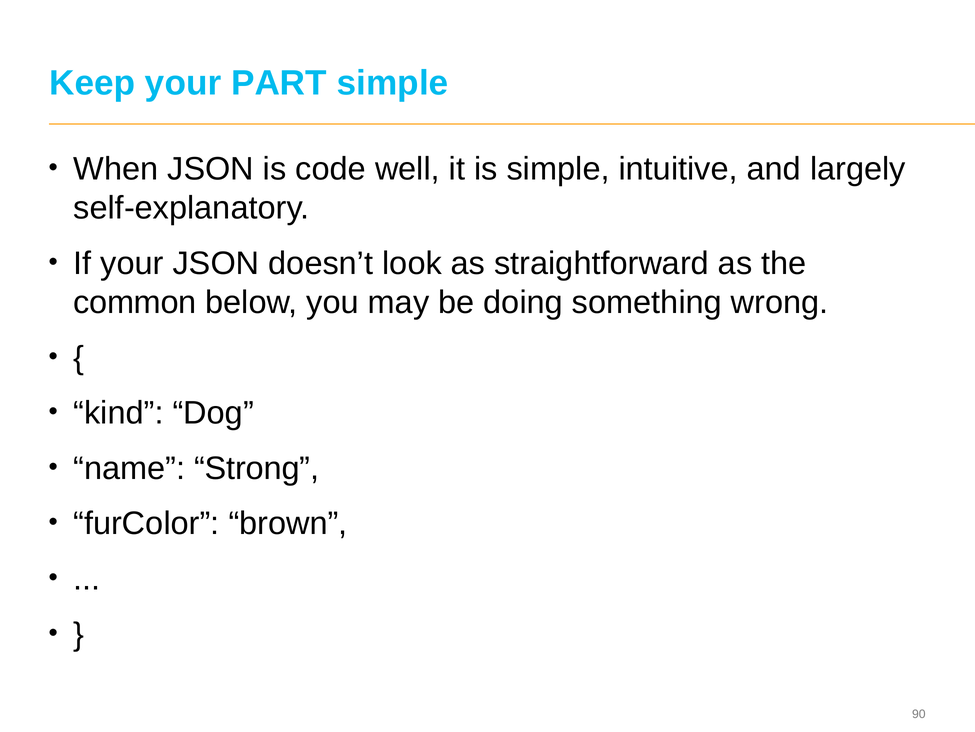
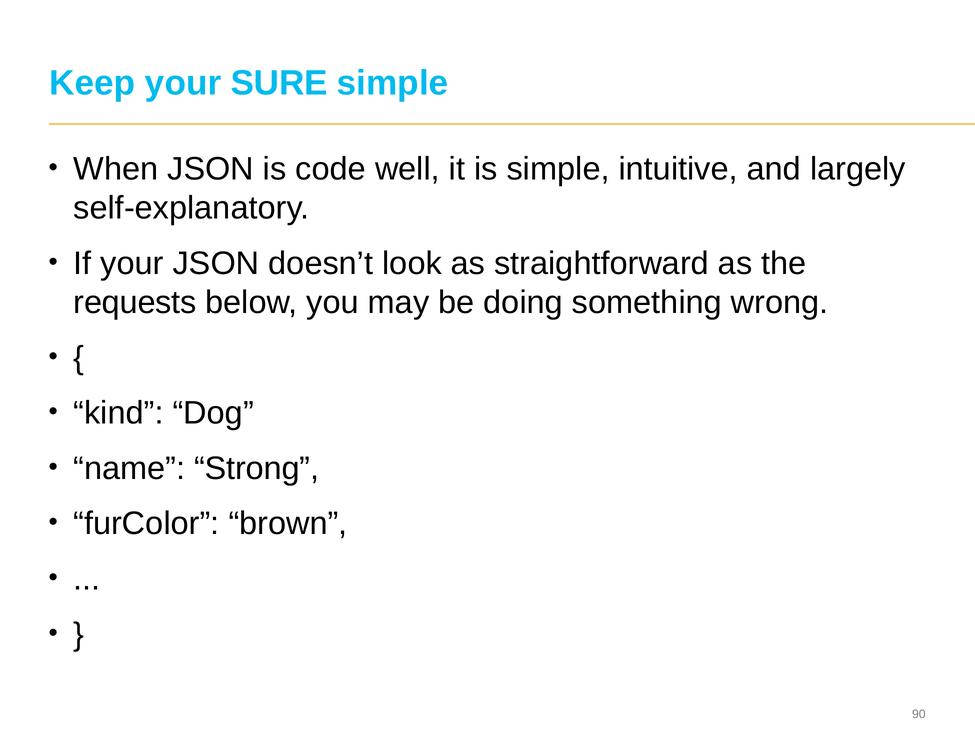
PART: PART -> SURE (279, 83)
common: common -> requests (135, 302)
